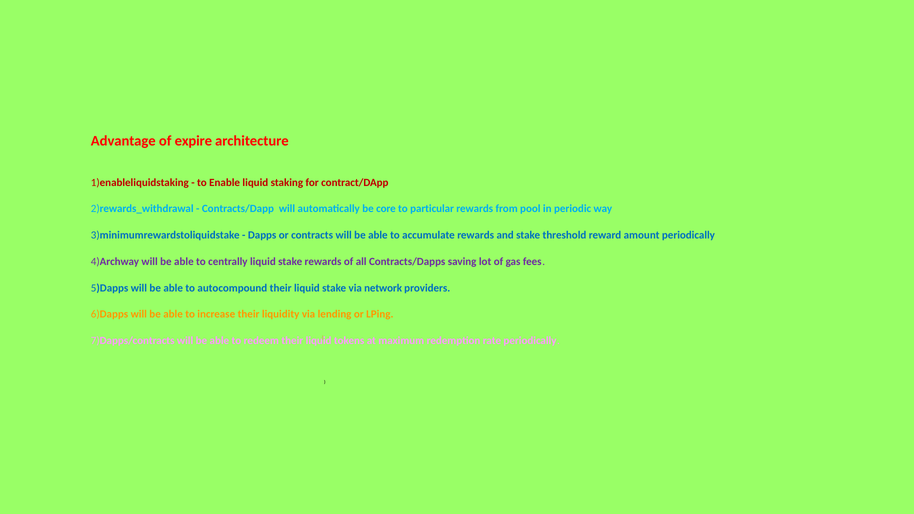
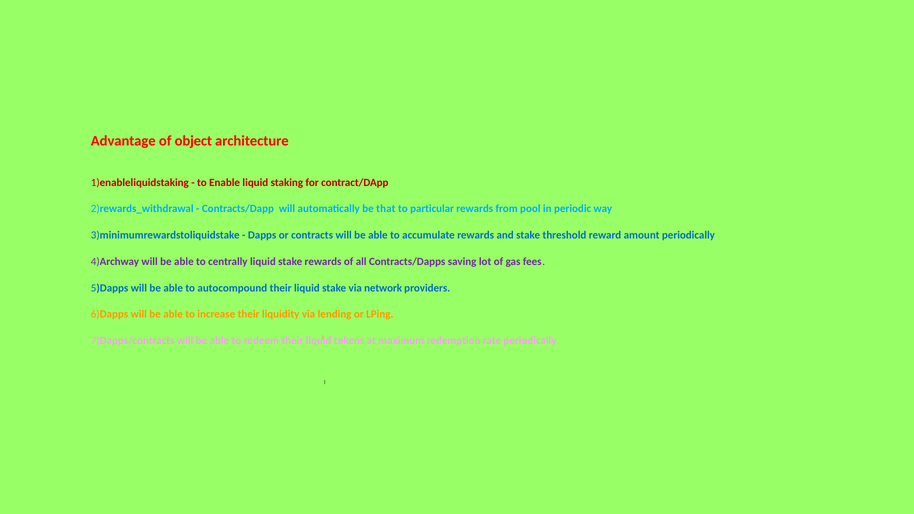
expire: expire -> object (193, 141)
core: core -> that (386, 209)
